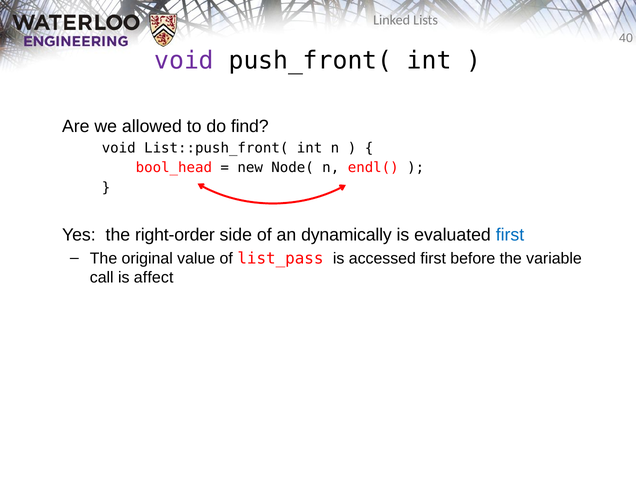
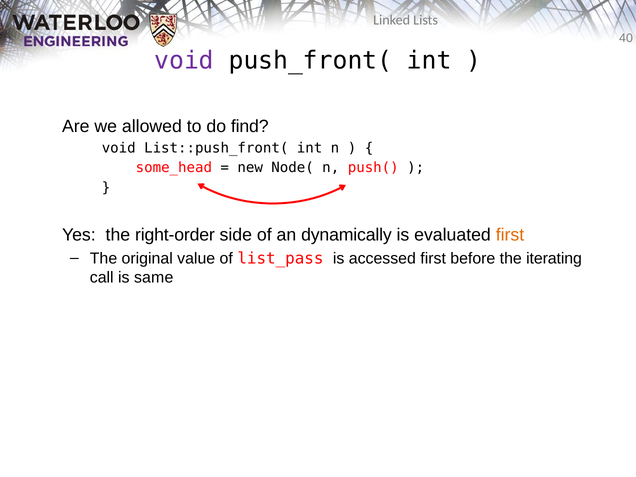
bool_head: bool_head -> some_head (174, 168)
endl(: endl( -> push( (373, 168)
first colour: blue -> orange (510, 235)
variable: variable -> iterating (554, 258)
affect: affect -> same (154, 277)
